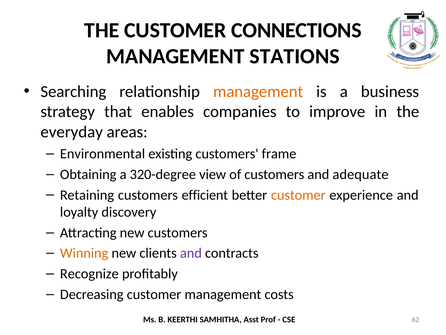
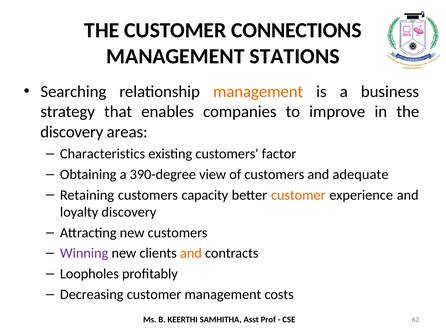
everyday: everyday -> discovery (72, 132)
Environmental: Environmental -> Characteristics (103, 154)
frame: frame -> factor (279, 154)
320-degree: 320-degree -> 390-degree (163, 174)
efficient: efficient -> capacity (205, 195)
Winning colour: orange -> purple (84, 253)
and colour: purple -> orange (191, 253)
Recognize: Recognize -> Loopholes (89, 273)
